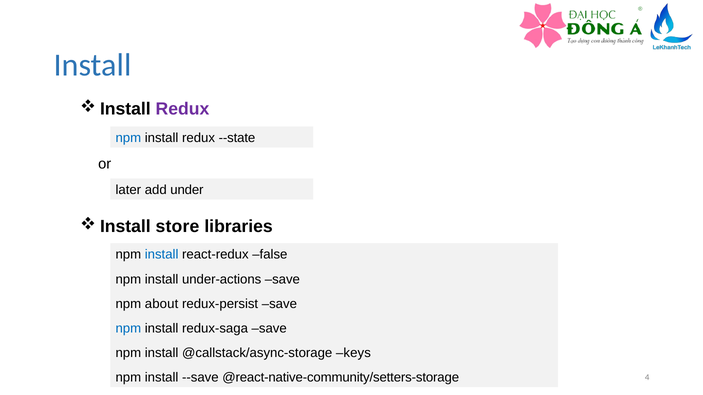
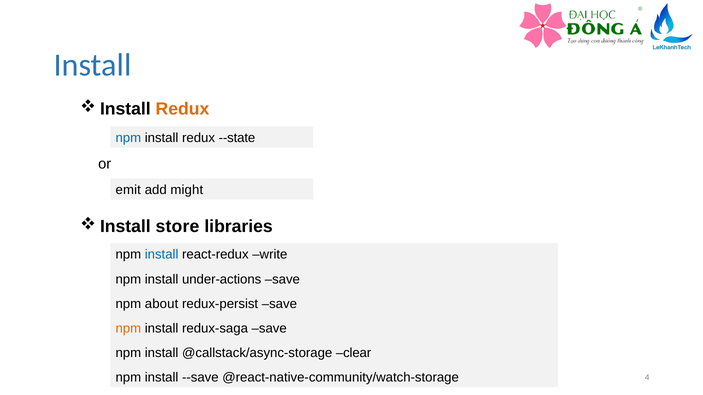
Redux colour: purple -> orange (182, 109)
later: later -> emit (128, 190)
under: under -> might (187, 190)
false: false -> write (270, 255)
npm colour: blue -> orange (128, 329)
keys: keys -> clear (354, 353)
@react-native-community/setters-storage: @react-native-community/setters-storage -> @react-native-community/watch-storage (341, 378)
